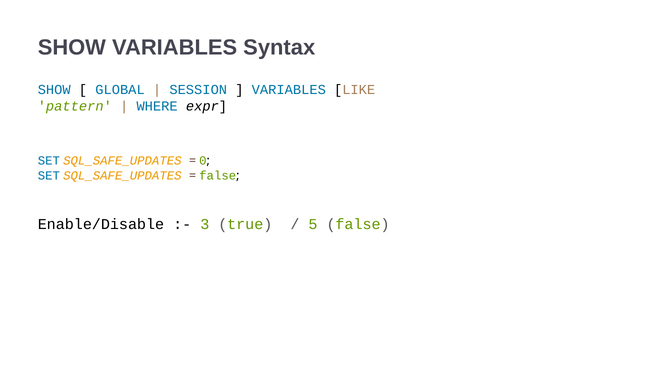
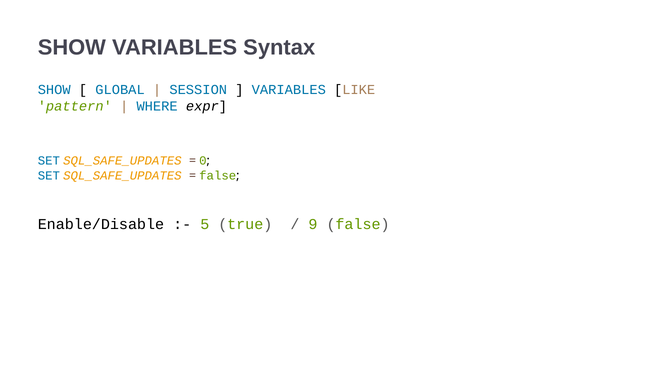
3: 3 -> 5 (205, 225)
5: 5 -> 9 (313, 225)
